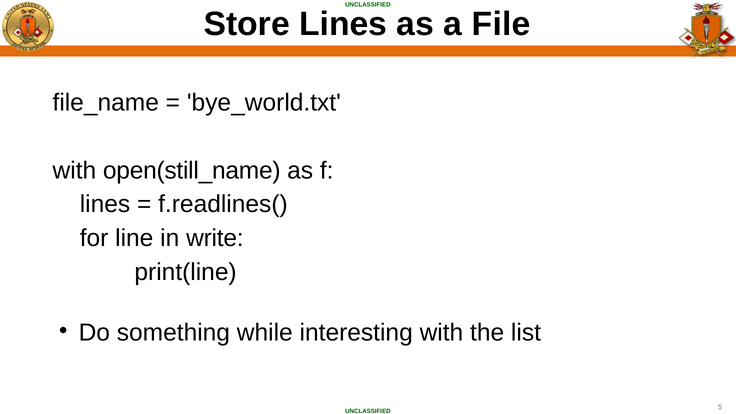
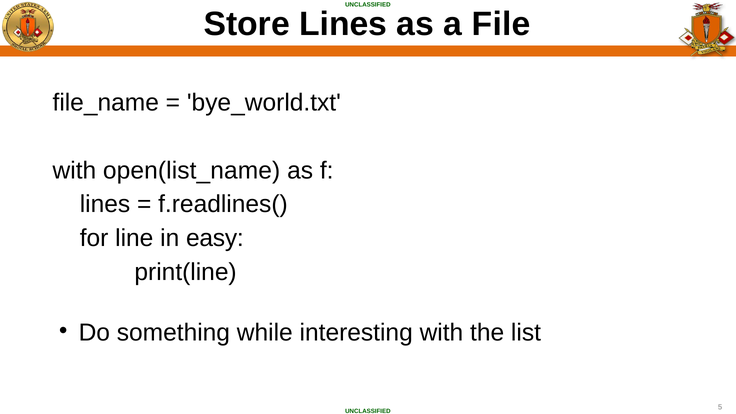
open(still_name: open(still_name -> open(list_name (192, 170)
write: write -> easy (215, 238)
